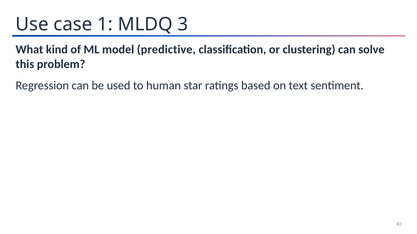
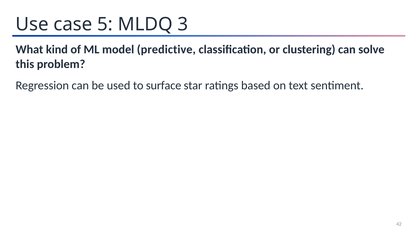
1: 1 -> 5 (105, 24)
human: human -> surface (164, 86)
